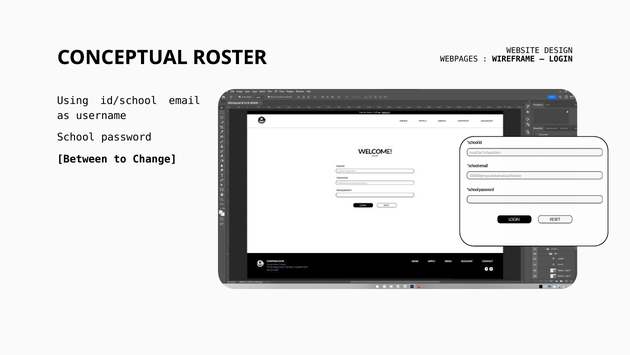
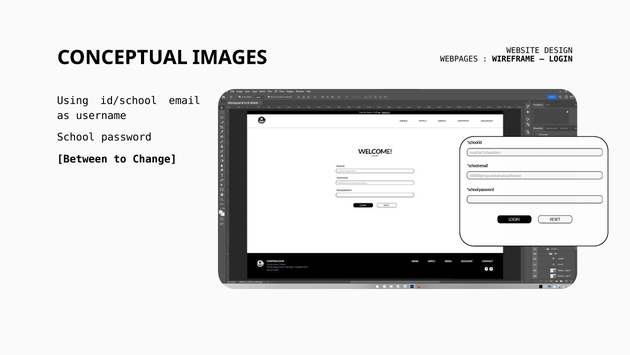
ROSTER: ROSTER -> IMAGES (230, 57)
